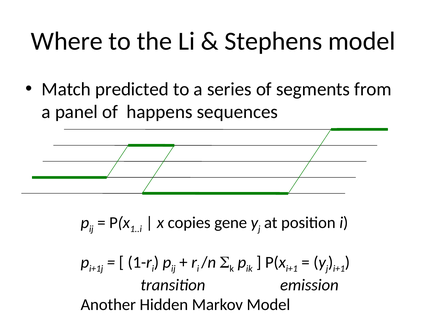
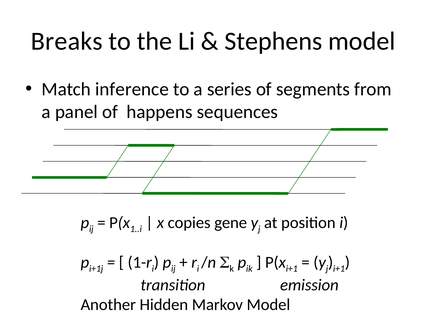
Where: Where -> Breaks (67, 41)
predicted: predicted -> inference (132, 89)
